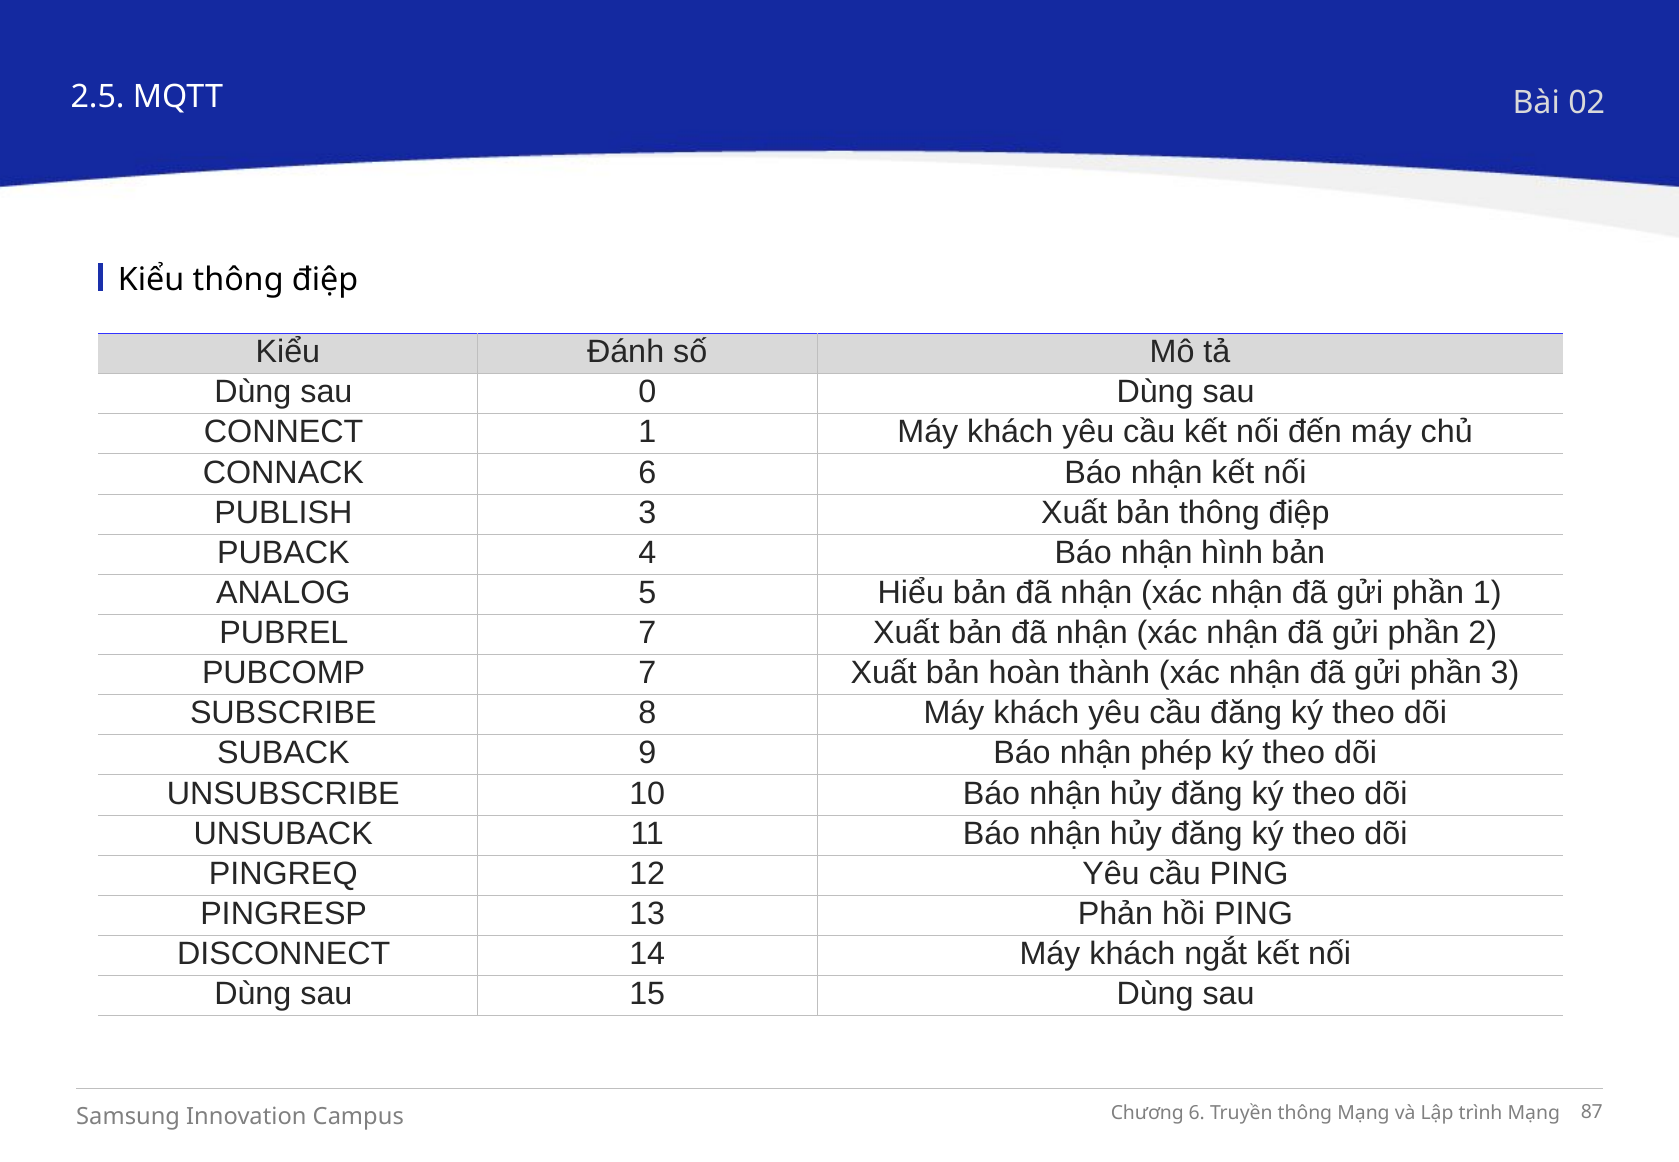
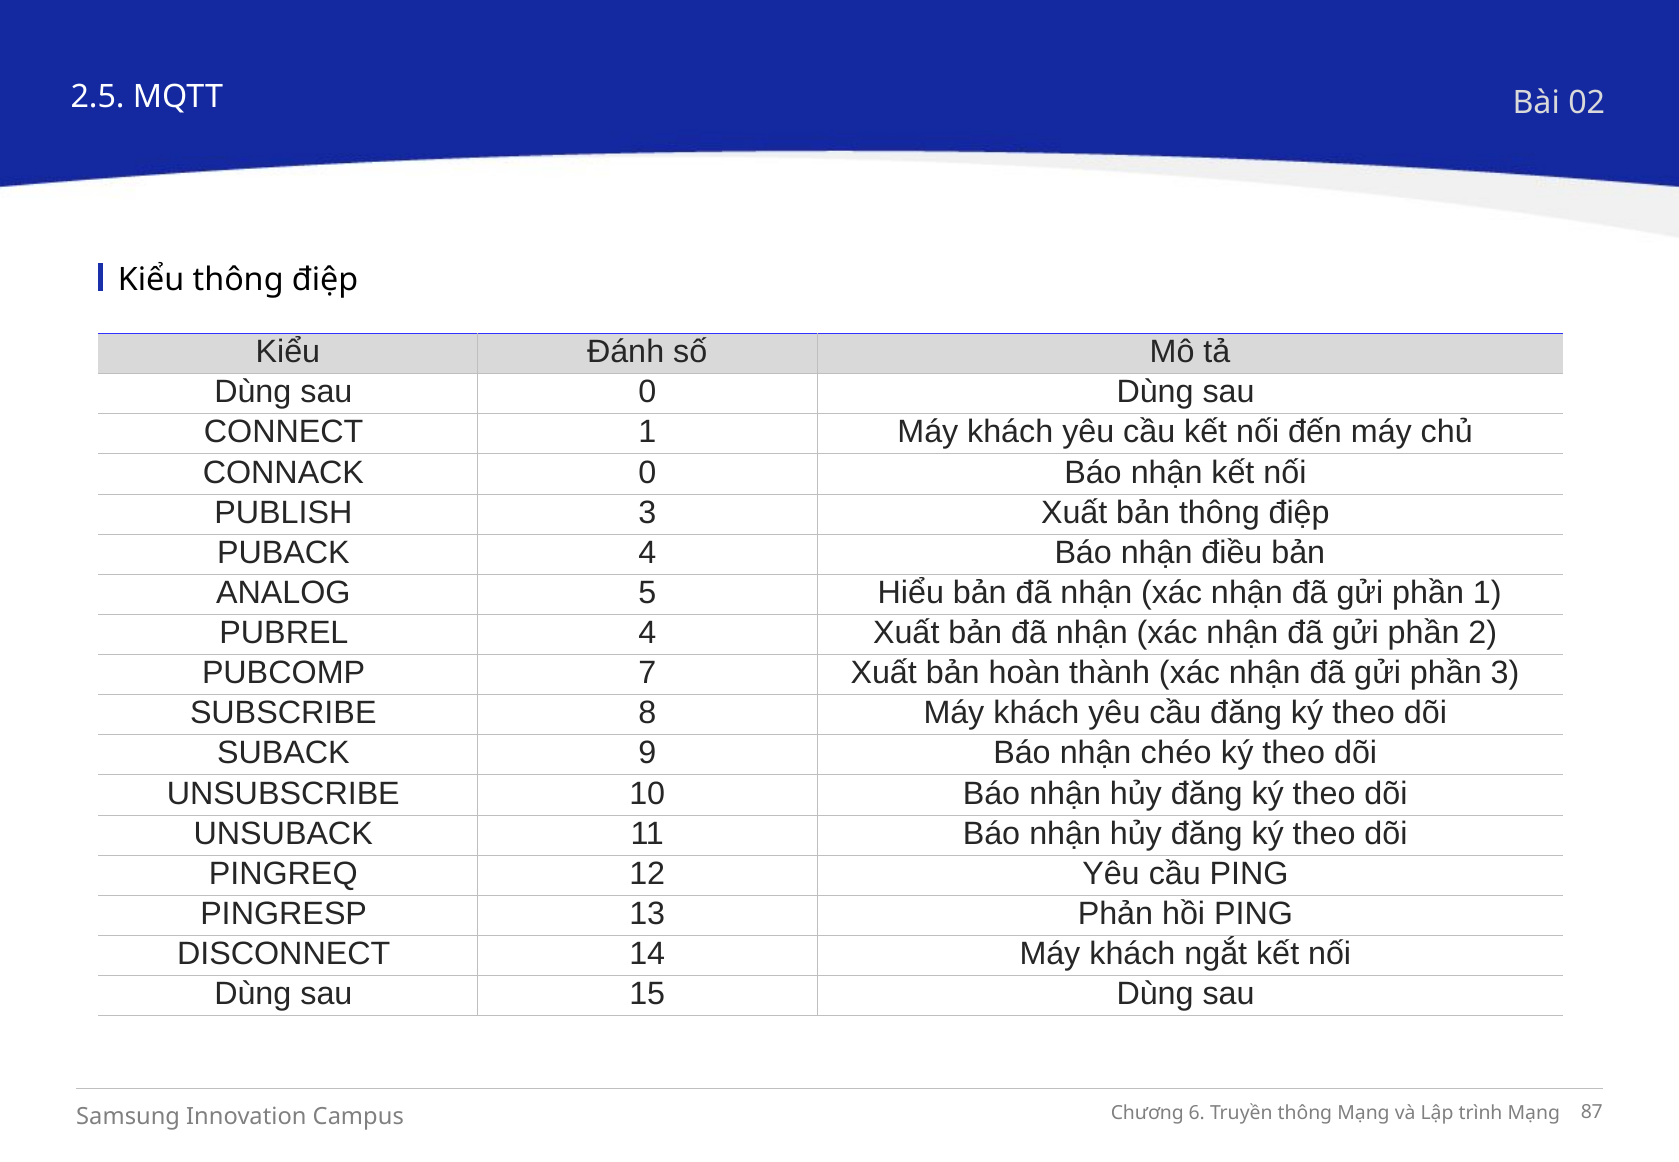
CONNACK 6: 6 -> 0 (647, 473)
hình: hình -> điều (1232, 553)
PUBREL 7: 7 -> 4 (647, 633)
phép: phép -> chéo (1176, 754)
